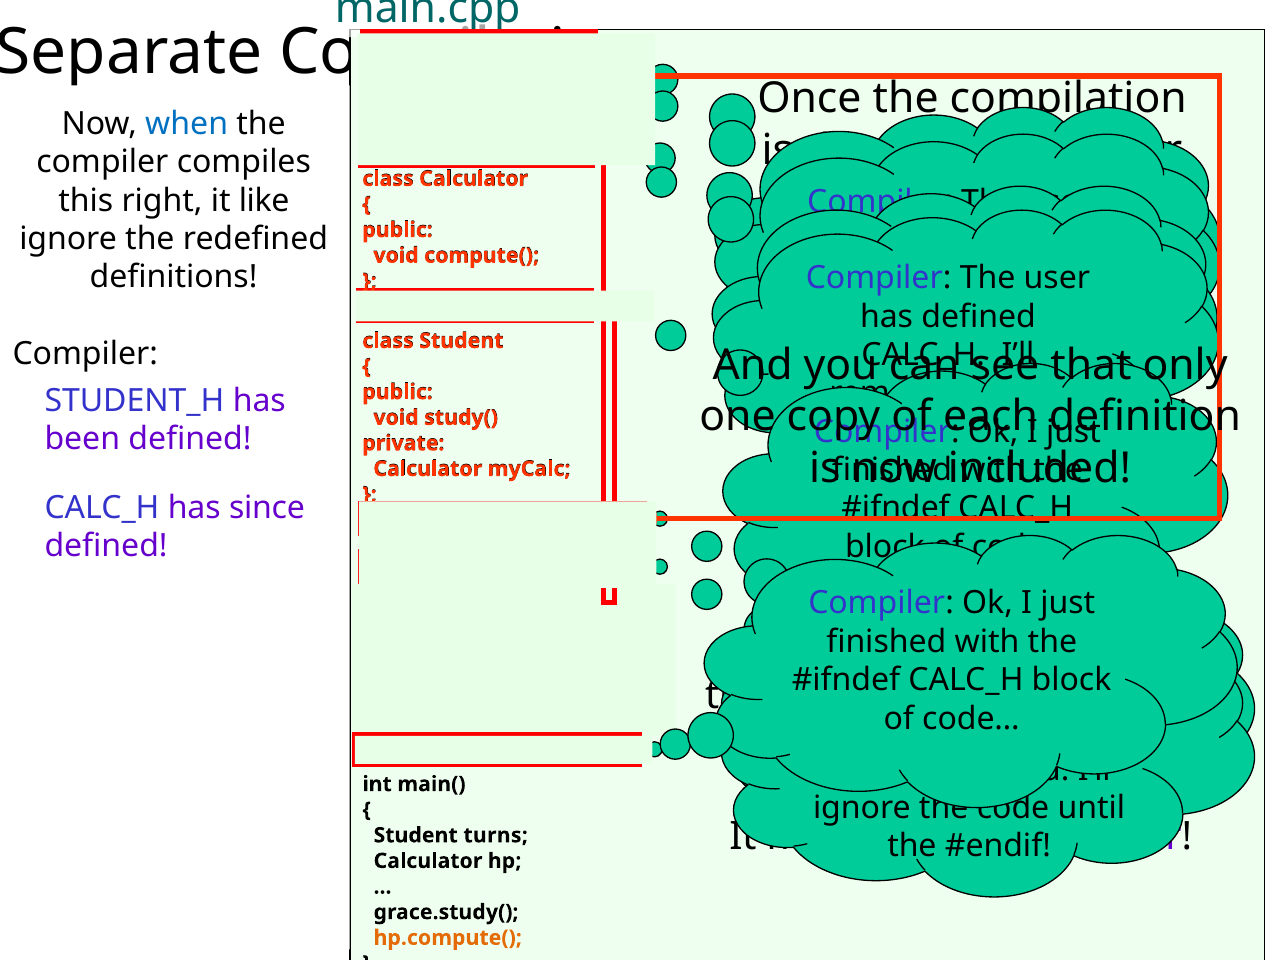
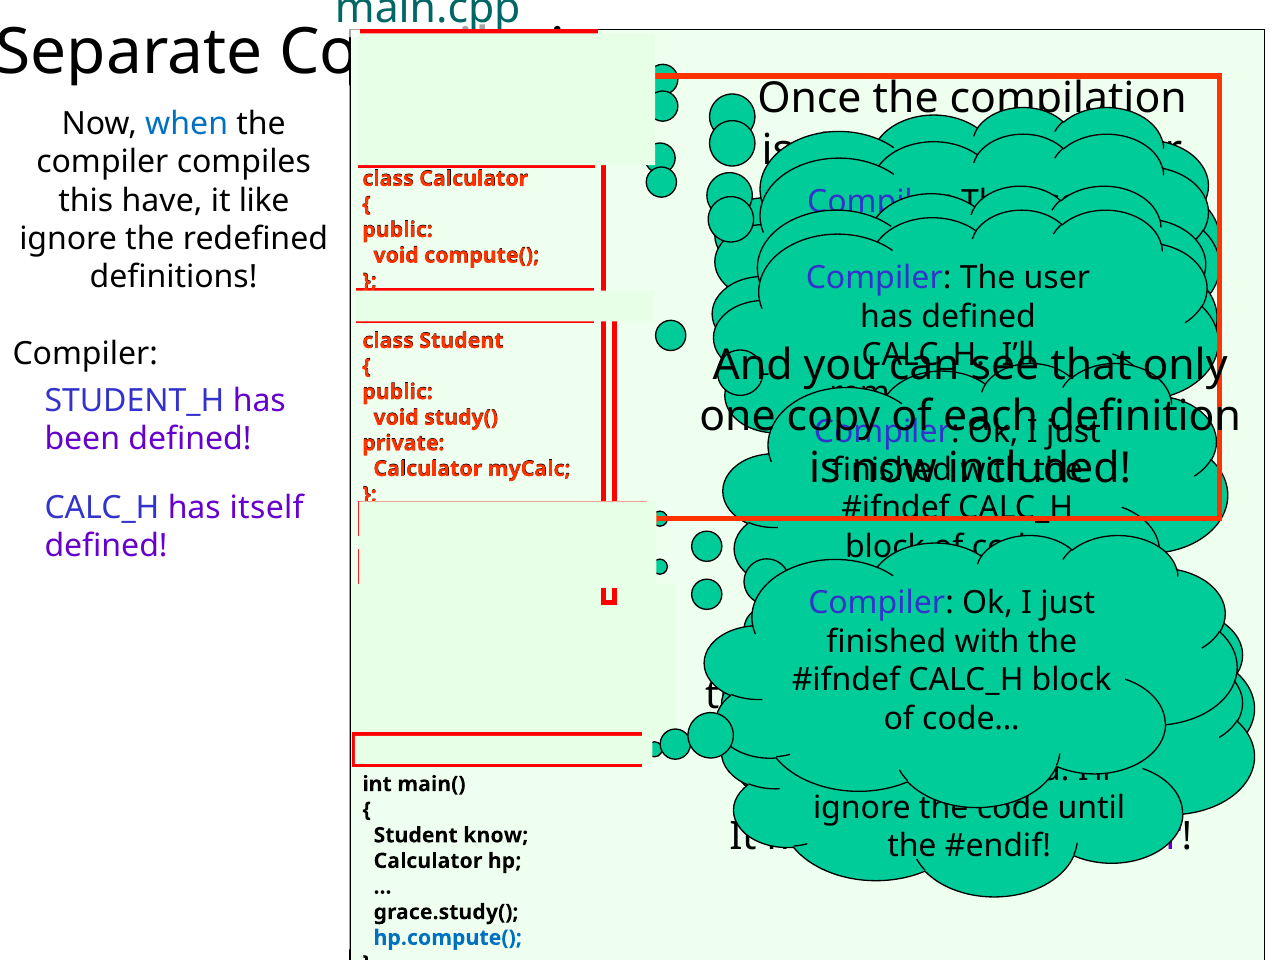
right: right -> have (162, 201)
has since: since -> itself (267, 508)
turns: turns -> know (496, 836)
hp.compute( colour: orange -> blue (448, 938)
